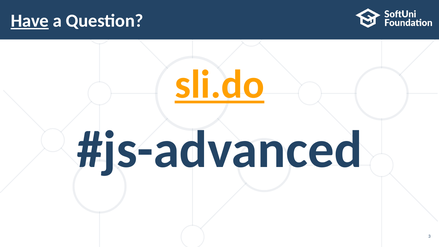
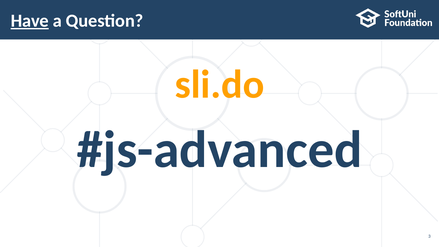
sli.do underline: present -> none (220, 85)
